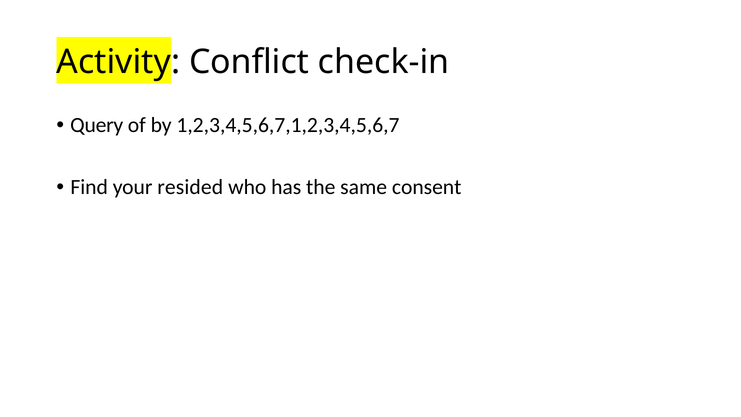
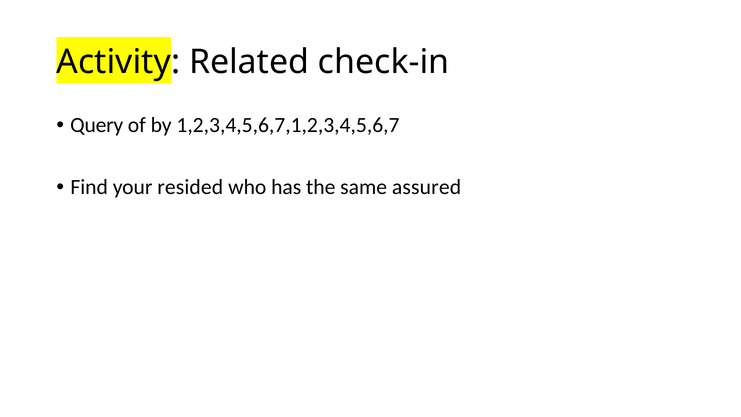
Conflict: Conflict -> Related (249, 62)
consent: consent -> assured (427, 187)
